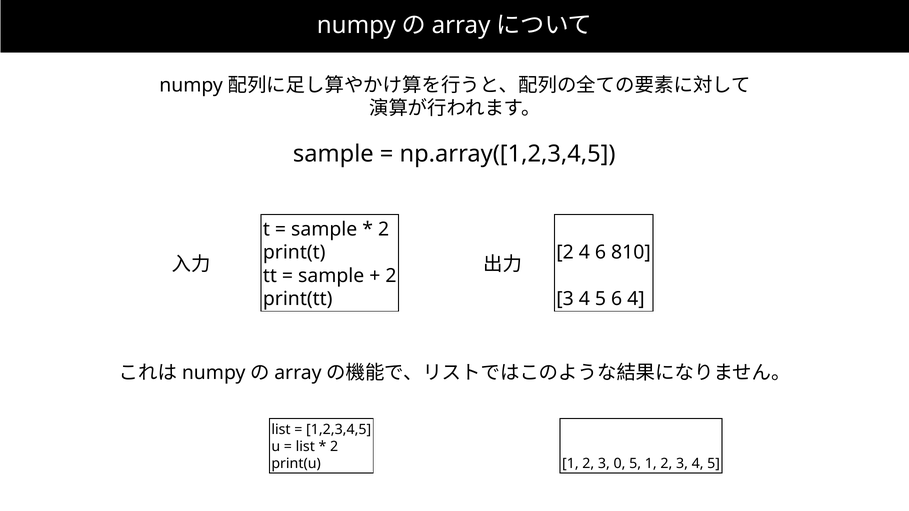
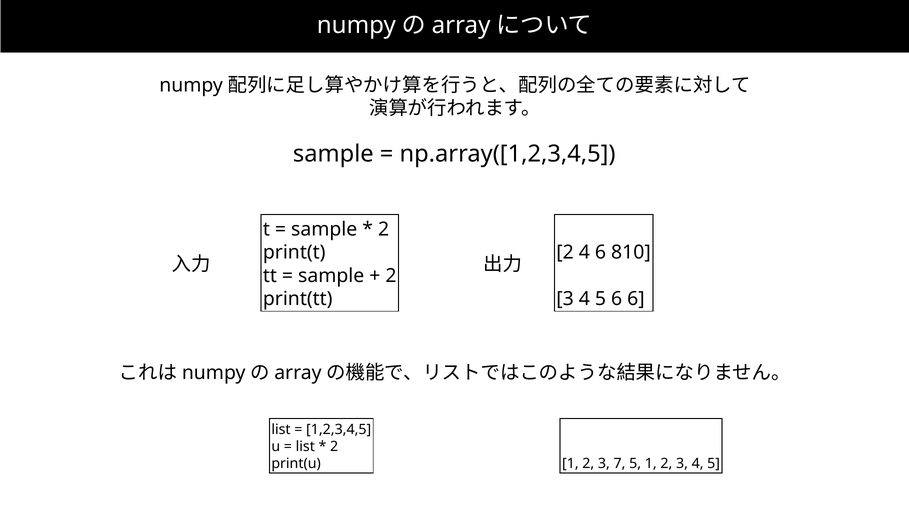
6 4: 4 -> 6 (636, 299)
0: 0 -> 7 (620, 464)
